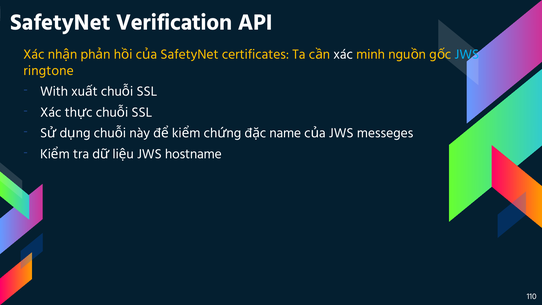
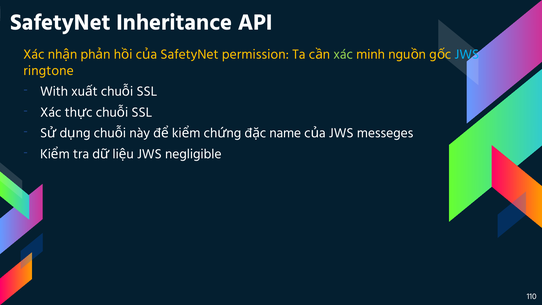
Verification: Verification -> Inheritance (174, 23)
certificates: certificates -> permission (255, 54)
xác colour: white -> light green (343, 54)
hostname: hostname -> negligible (193, 154)
